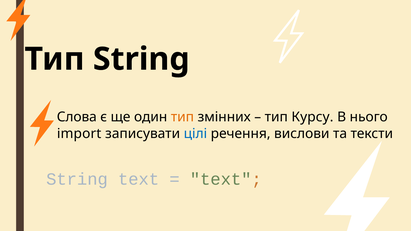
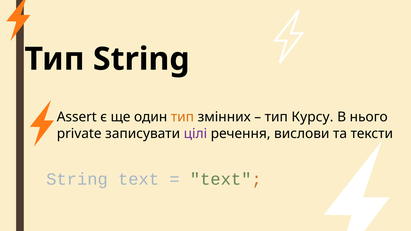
Слова: Слова -> Assert (77, 117)
import: import -> private (79, 134)
цілі colour: blue -> purple (195, 134)
